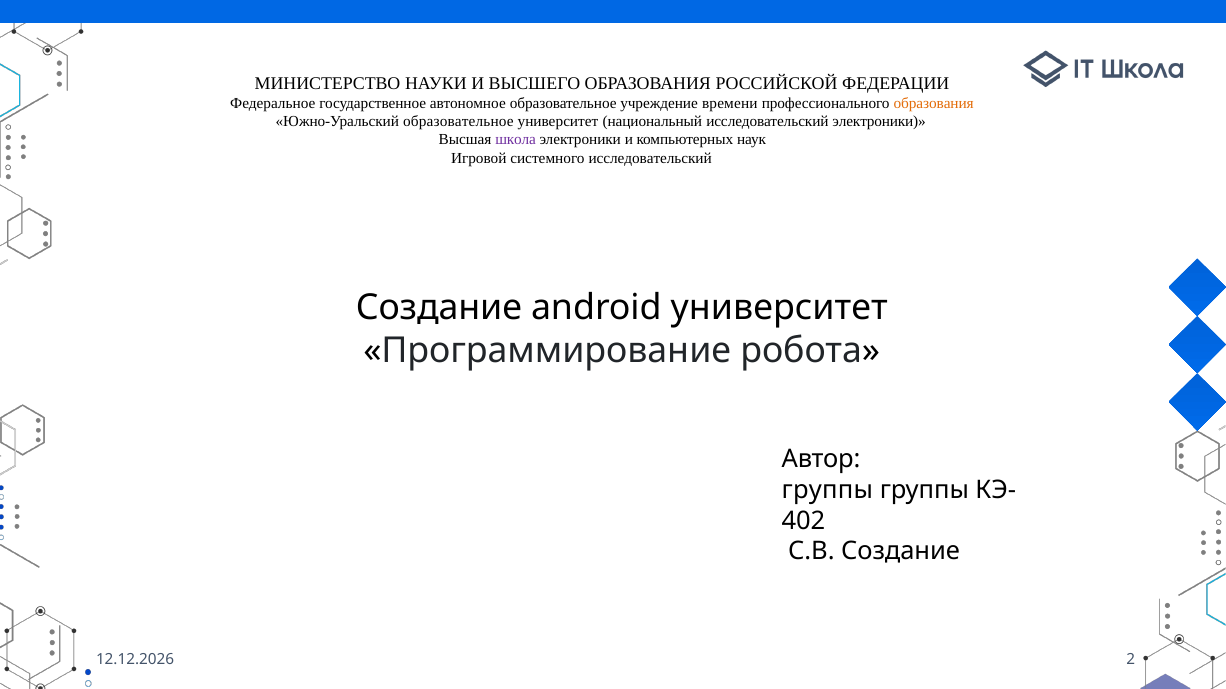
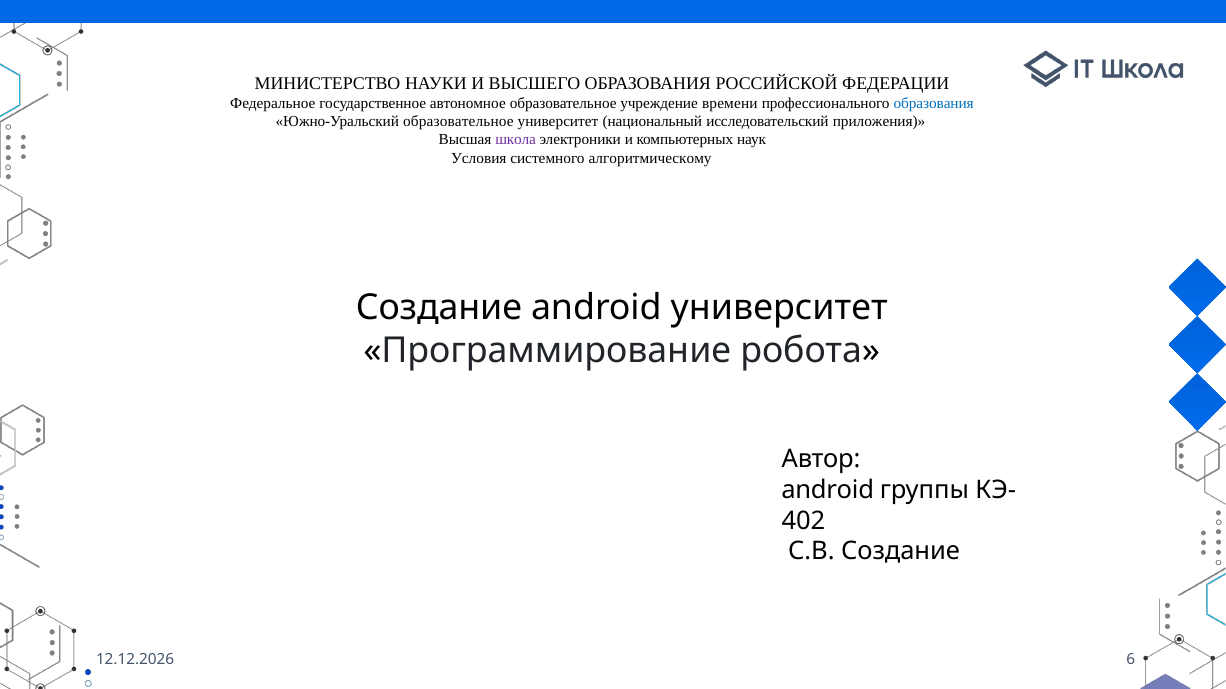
образования colour: orange -> blue (934, 103)
исследовательский электроники: электроники -> приложения (879, 122)
Игровой: Игровой -> Условия (479, 158)
системного исследовательский: исследовательский -> алгоритмическому (650, 158)
группы: группы -> android (828, 490)
2: 2 -> 6 (1131, 660)
